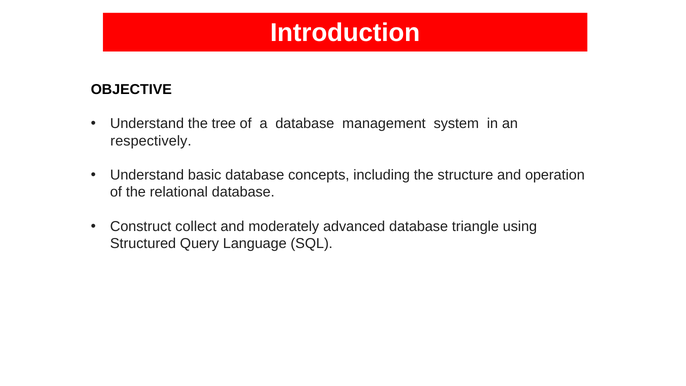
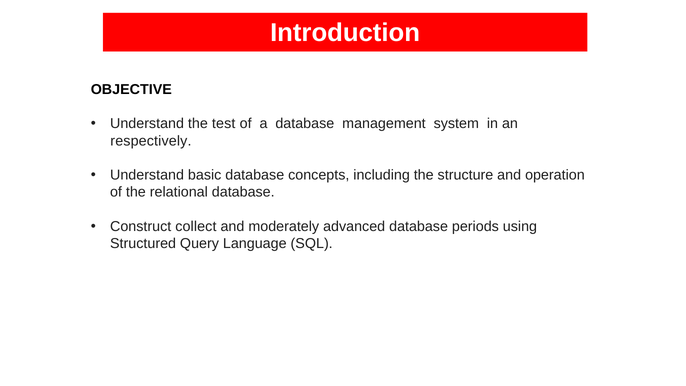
tree: tree -> test (224, 124)
triangle: triangle -> periods (475, 227)
